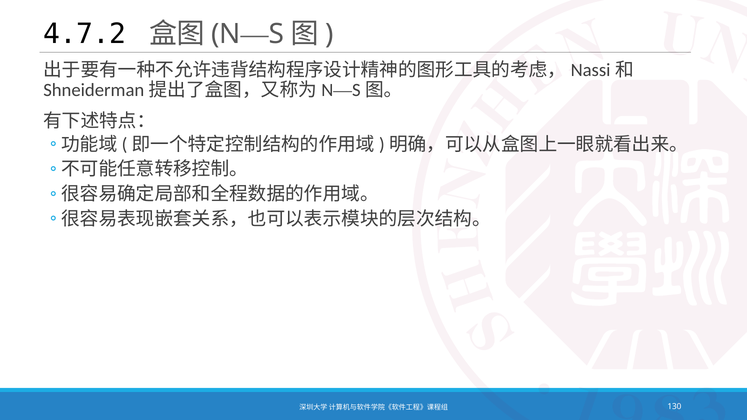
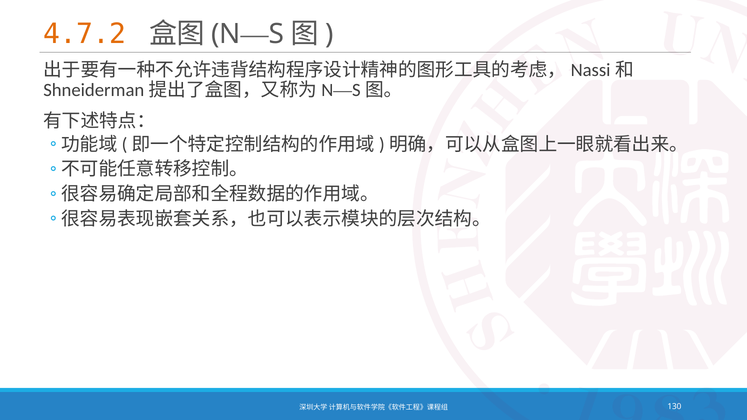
4.7.2 colour: black -> orange (85, 34)
